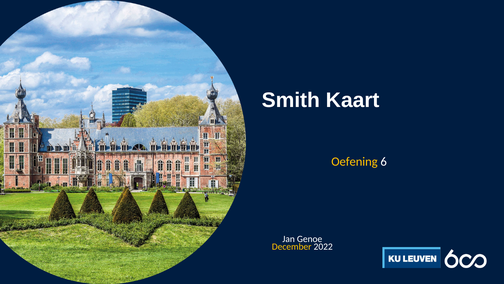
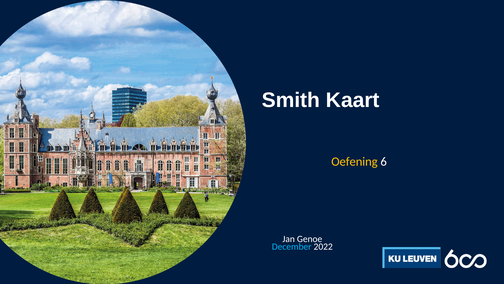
December colour: yellow -> light blue (292, 246)
